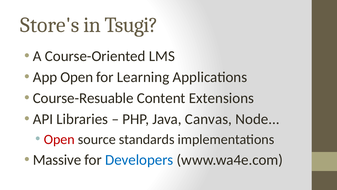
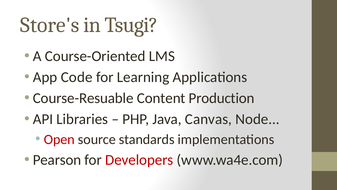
App Open: Open -> Code (77, 77)
Extensions: Extensions -> Production (222, 98)
Massive: Massive -> Pearson (57, 160)
Developers colour: blue -> red (139, 160)
